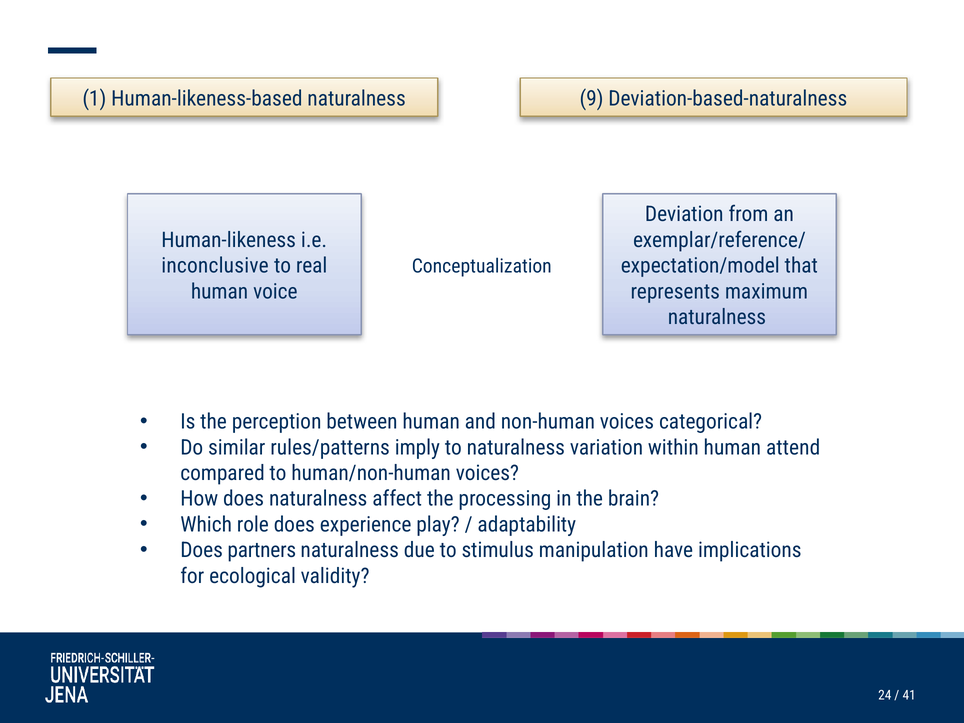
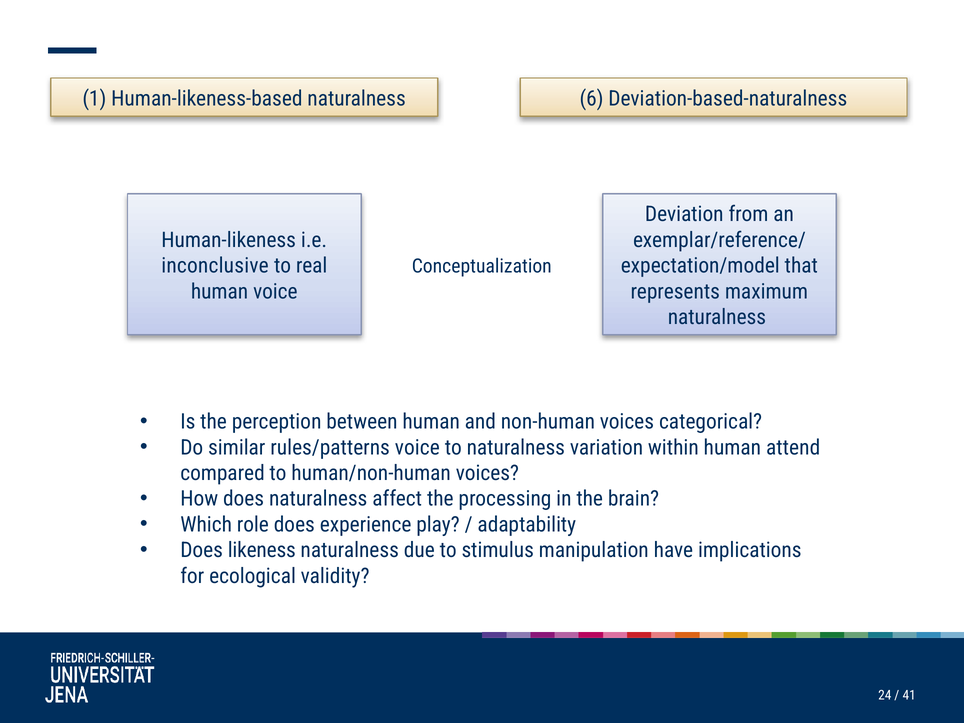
9: 9 -> 6 (592, 99)
rules/patterns imply: imply -> voice (417, 447)
partners: partners -> likeness (262, 550)
